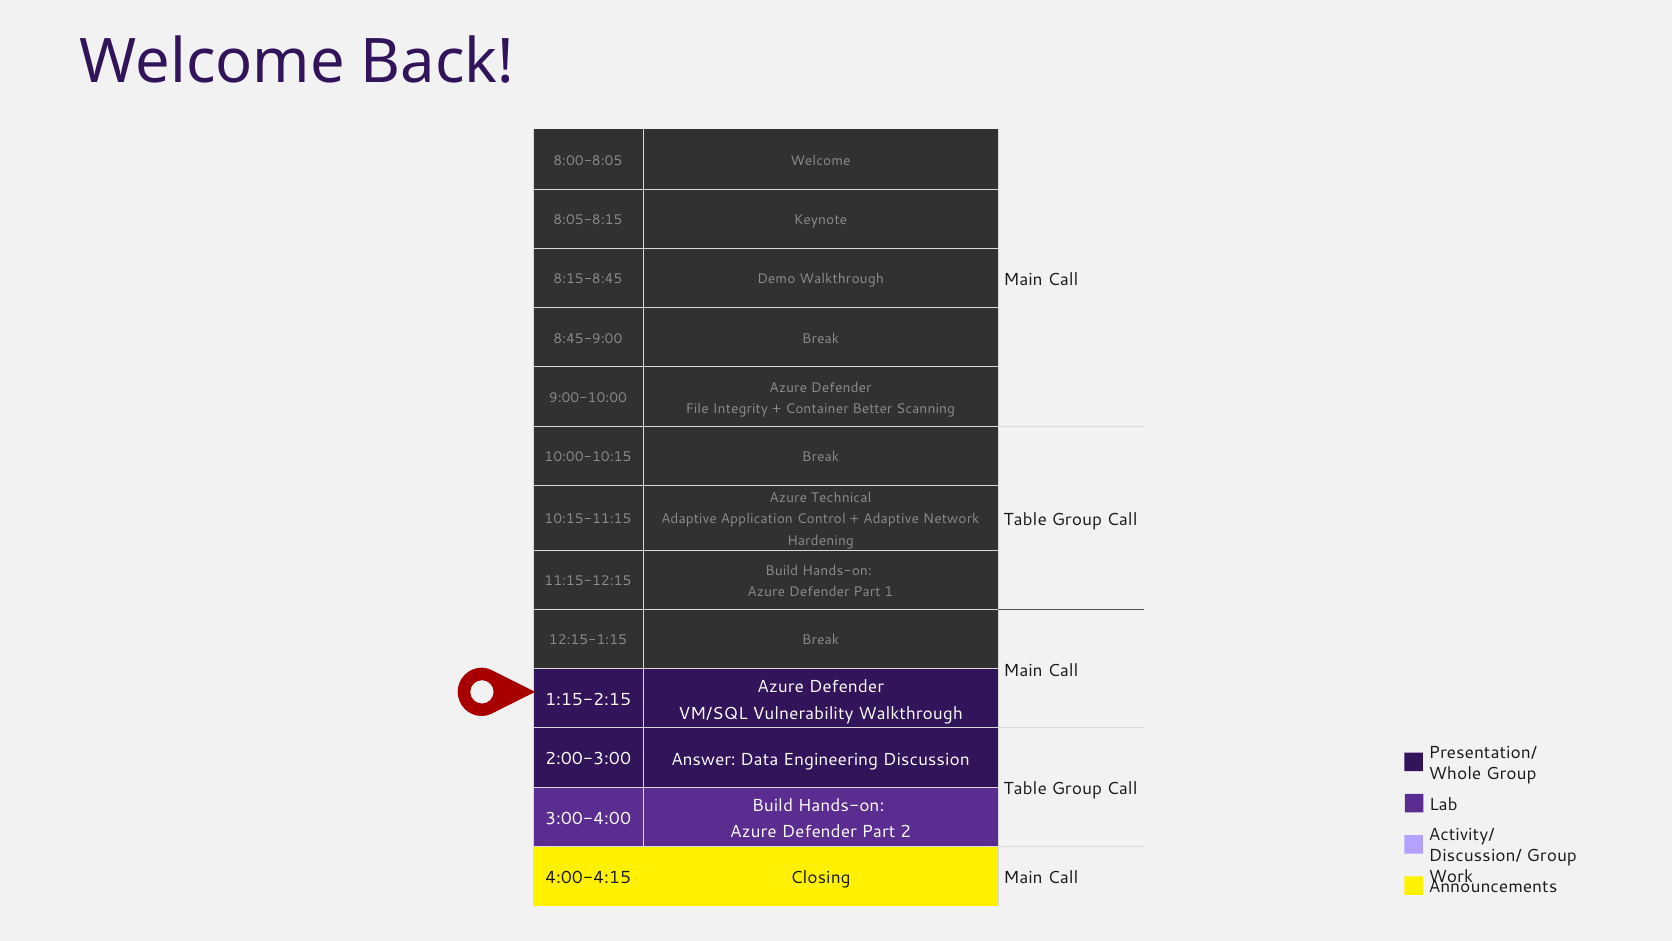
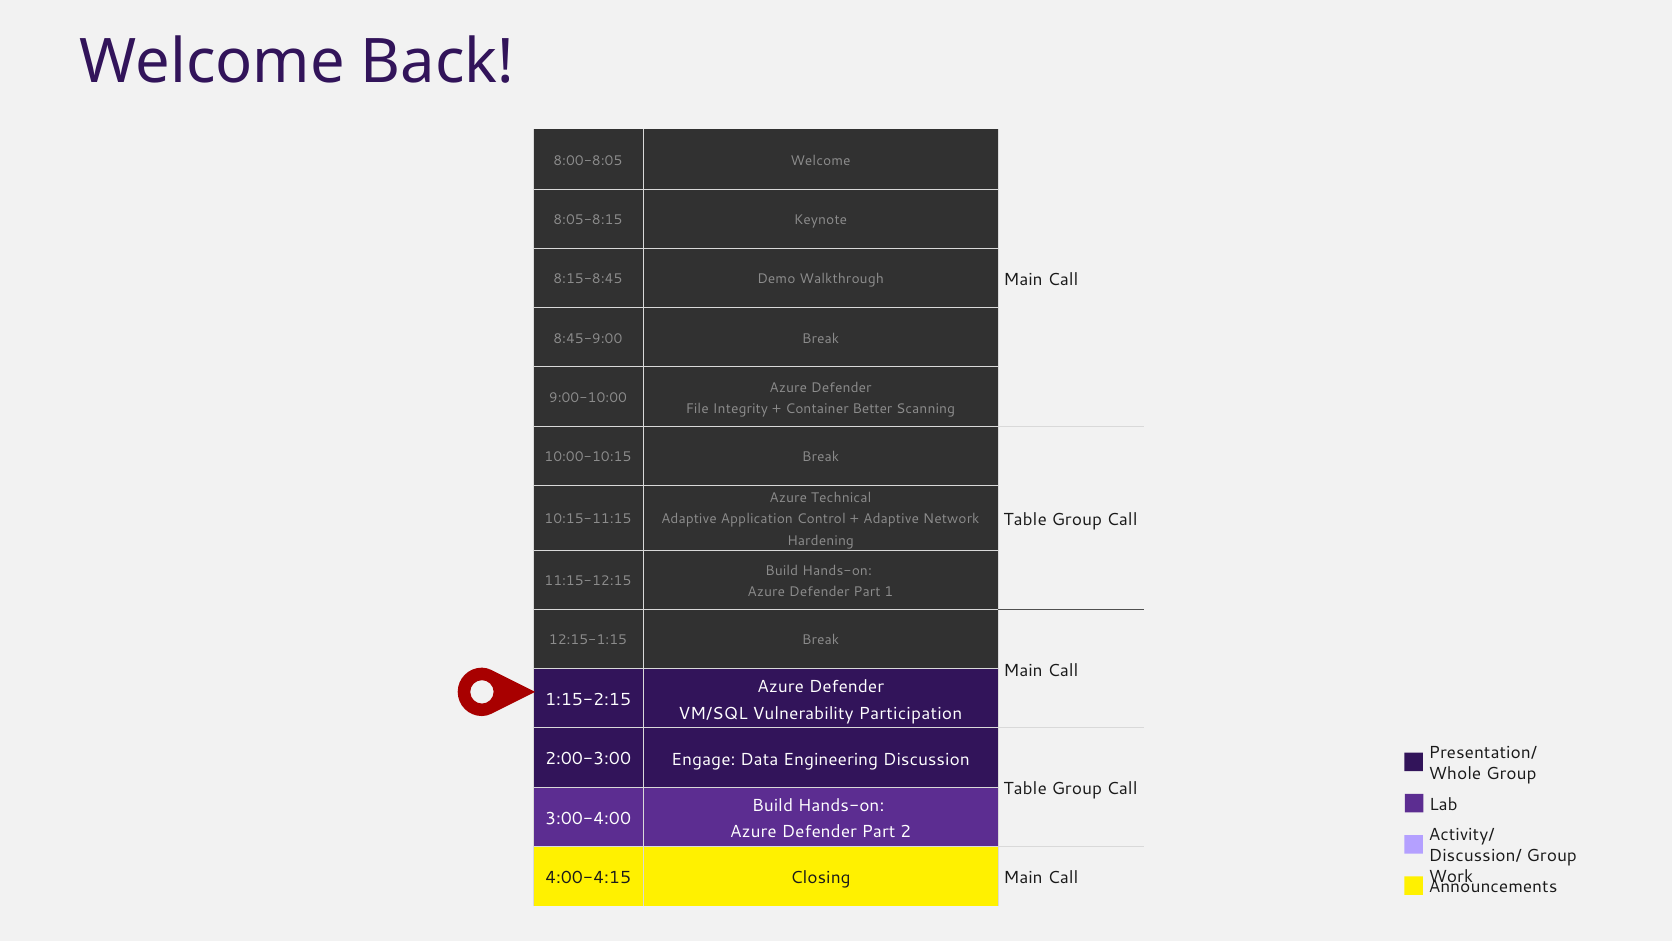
Vulnerability Walkthrough: Walkthrough -> Participation (910, 713)
Answer: Answer -> Engage (703, 759)
